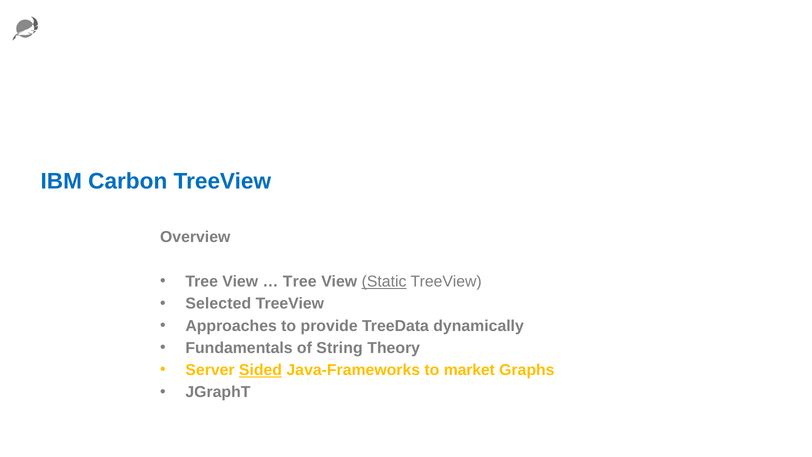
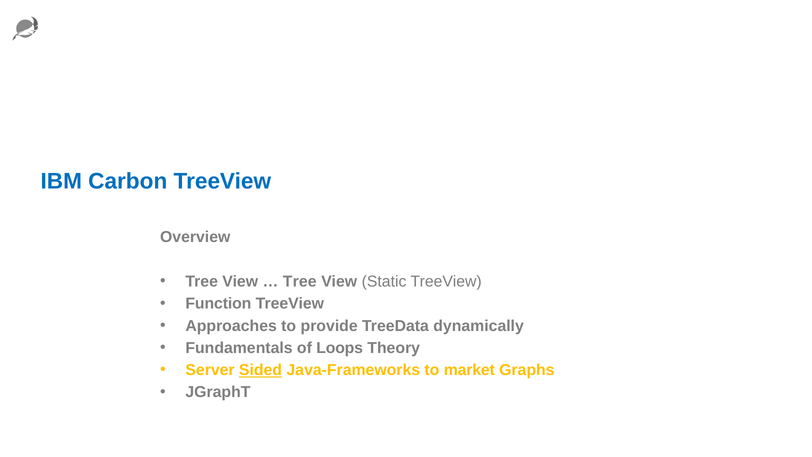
Static underline: present -> none (384, 281)
Selected: Selected -> Function (218, 304)
String: String -> Loops (340, 348)
